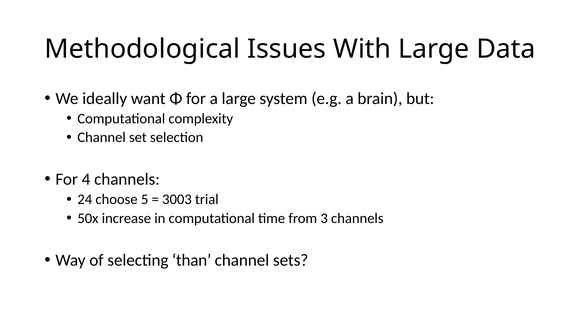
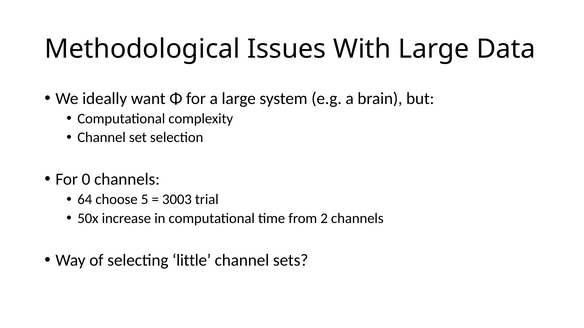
4: 4 -> 0 (86, 180)
24: 24 -> 64 (85, 200)
3: 3 -> 2 (324, 219)
than: than -> little (192, 260)
